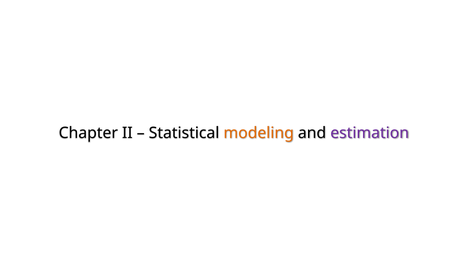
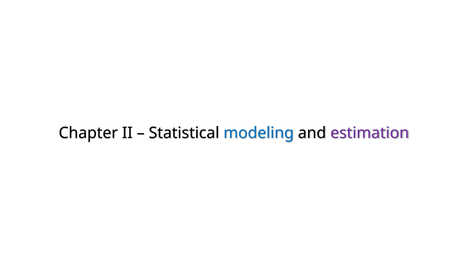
modeling colour: orange -> blue (259, 133)
